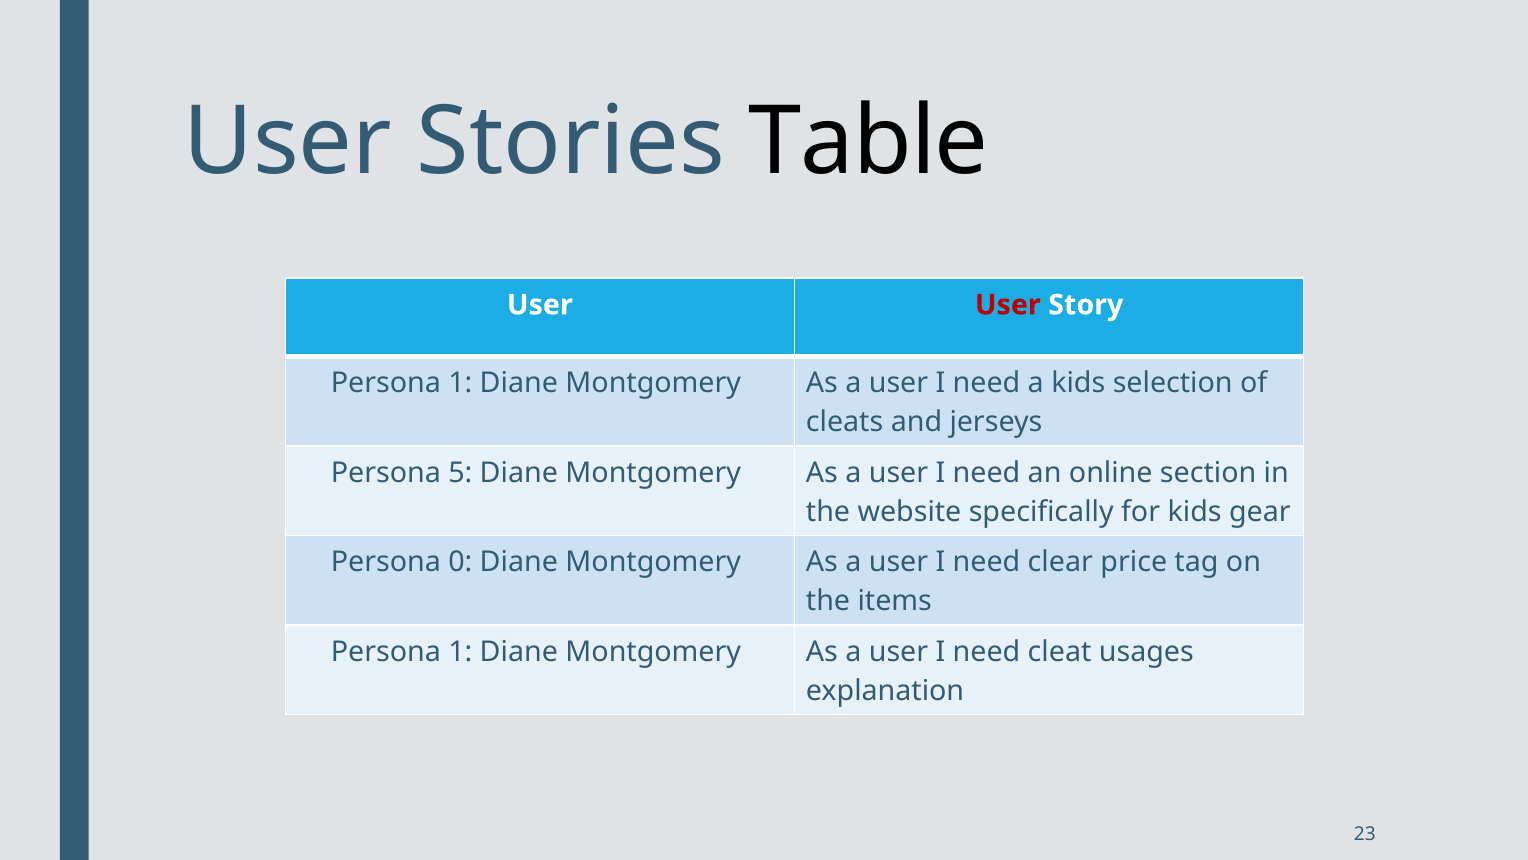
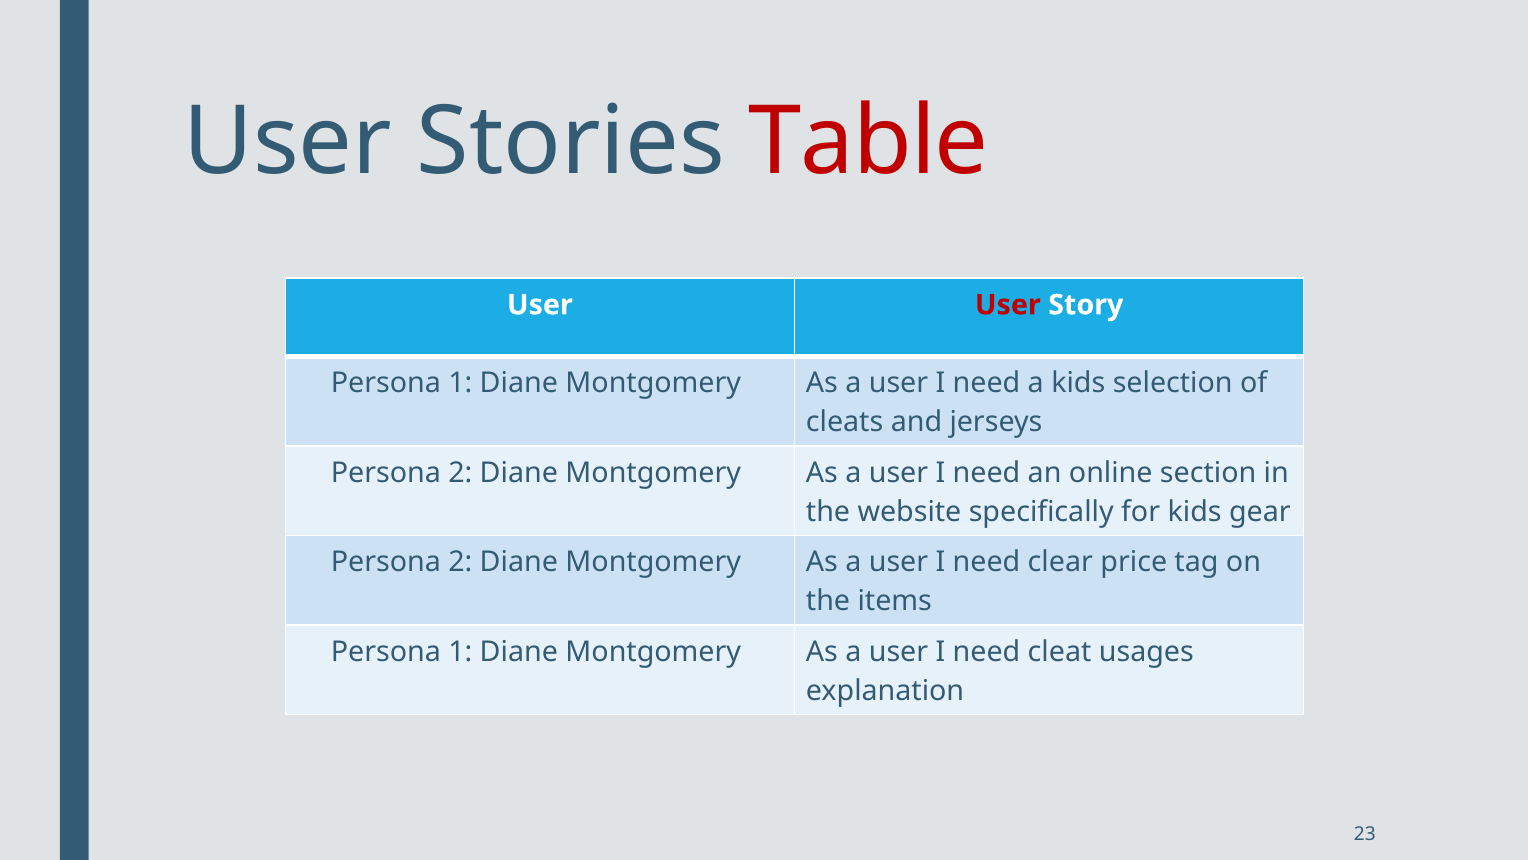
Table colour: black -> red (869, 142)
5: 5 -> 2 (460, 473)
0: 0 -> 2 (460, 562)
